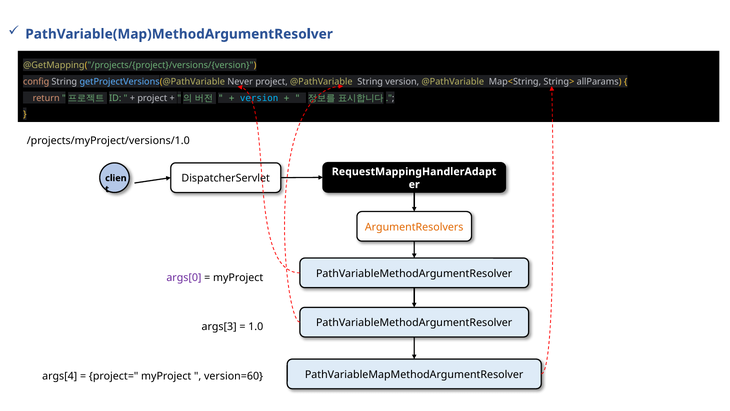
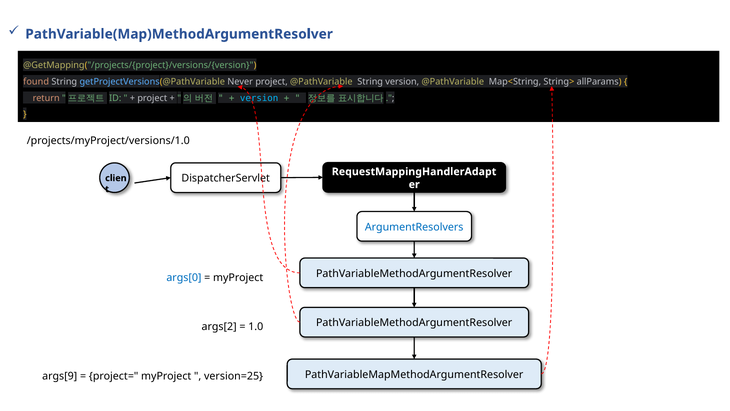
config: config -> found (36, 82)
ArgumentResolvers colour: orange -> blue (414, 227)
args[0 colour: purple -> blue (184, 277)
args[3: args[3 -> args[2 (219, 327)
args[4: args[4 -> args[9 (60, 376)
version=60: version=60 -> version=25 (234, 376)
